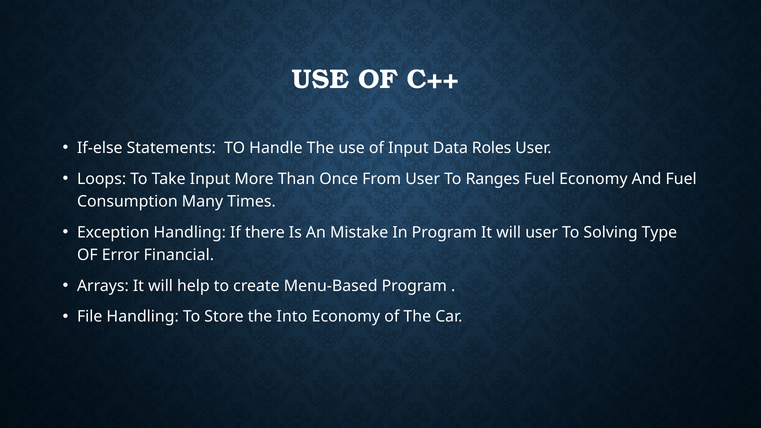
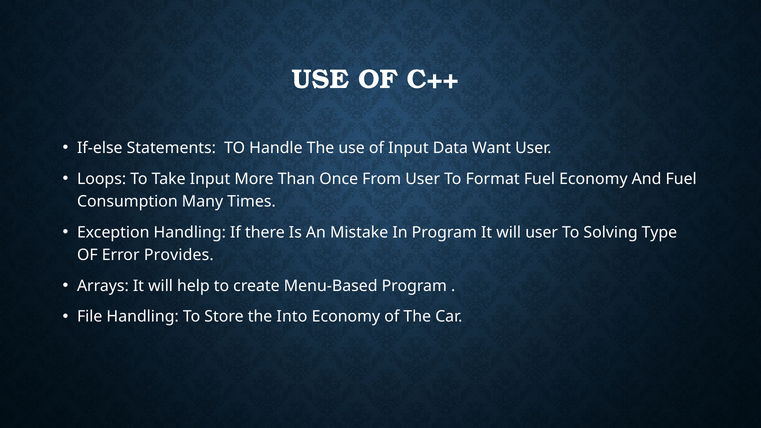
Roles: Roles -> Want (492, 148)
Ranges: Ranges -> Format (493, 179)
Financial: Financial -> Provides (179, 255)
